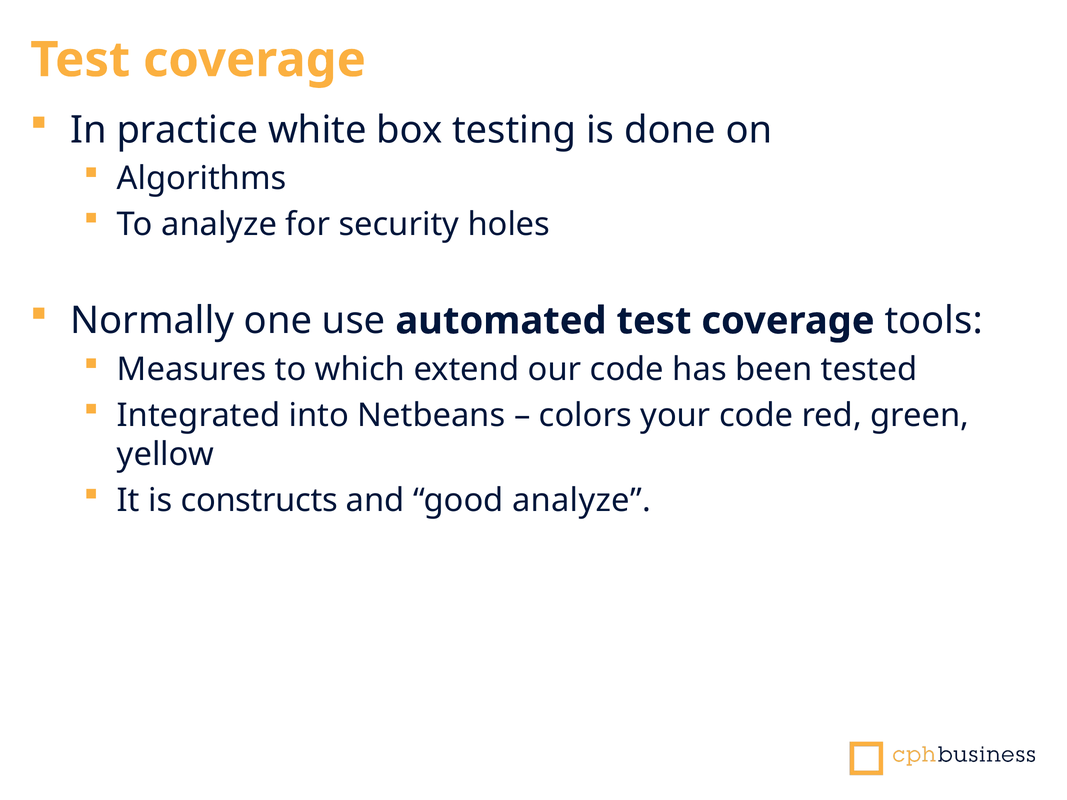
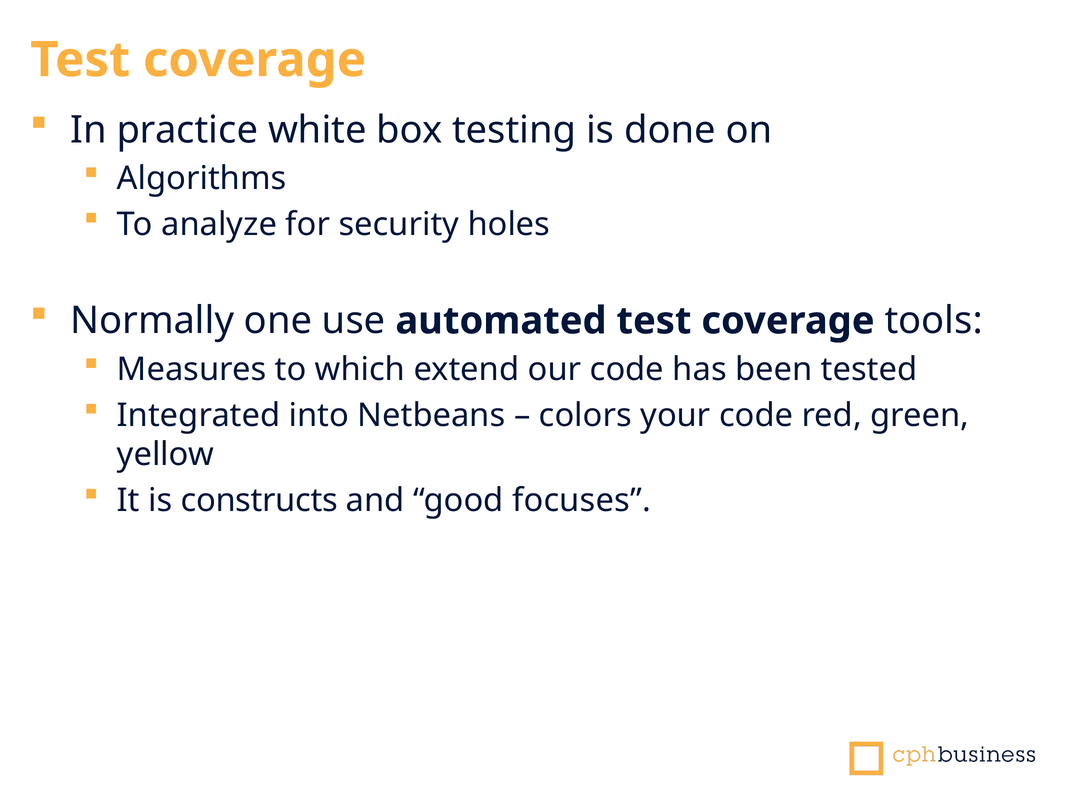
good analyze: analyze -> focuses (582, 500)
